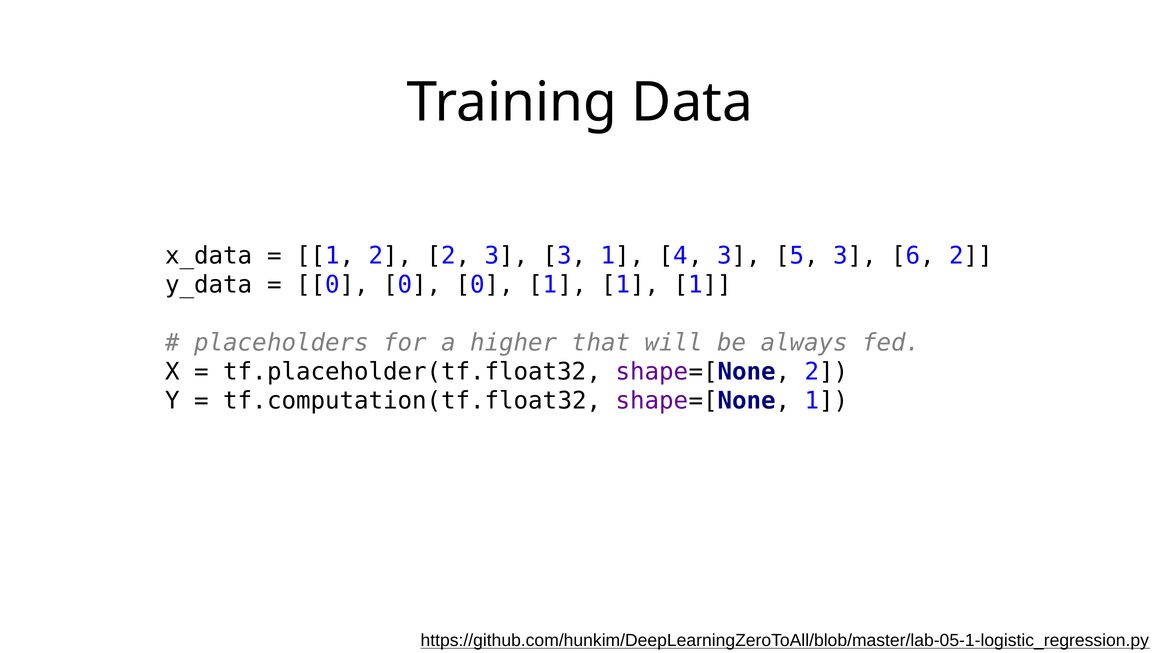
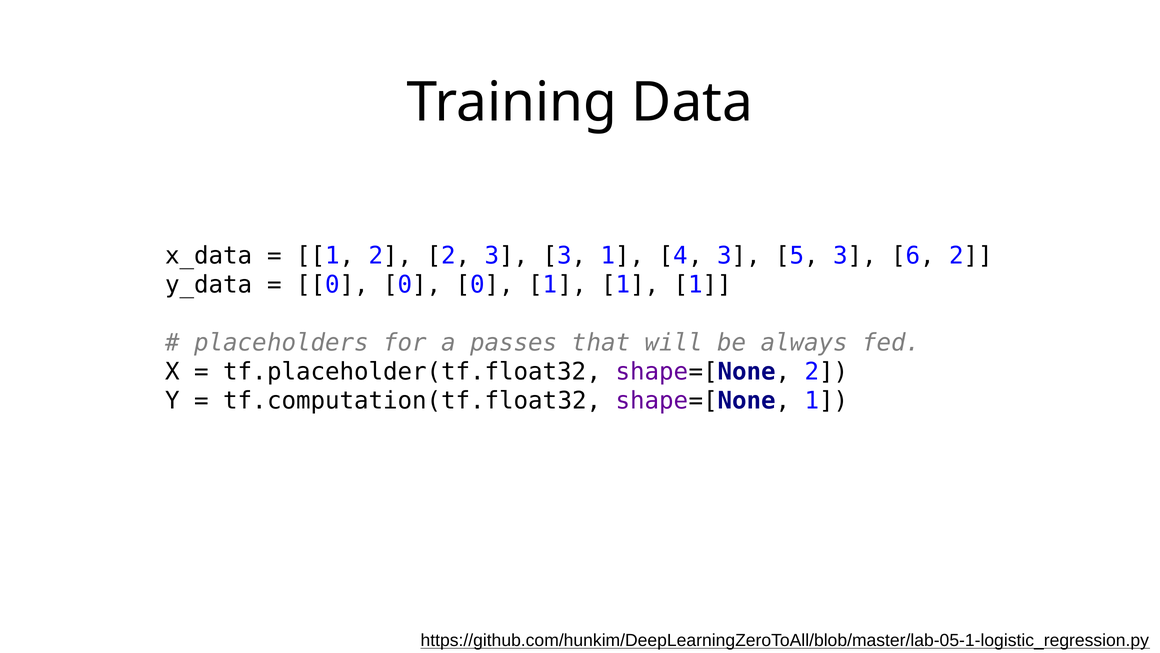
higher: higher -> passes (514, 342)
